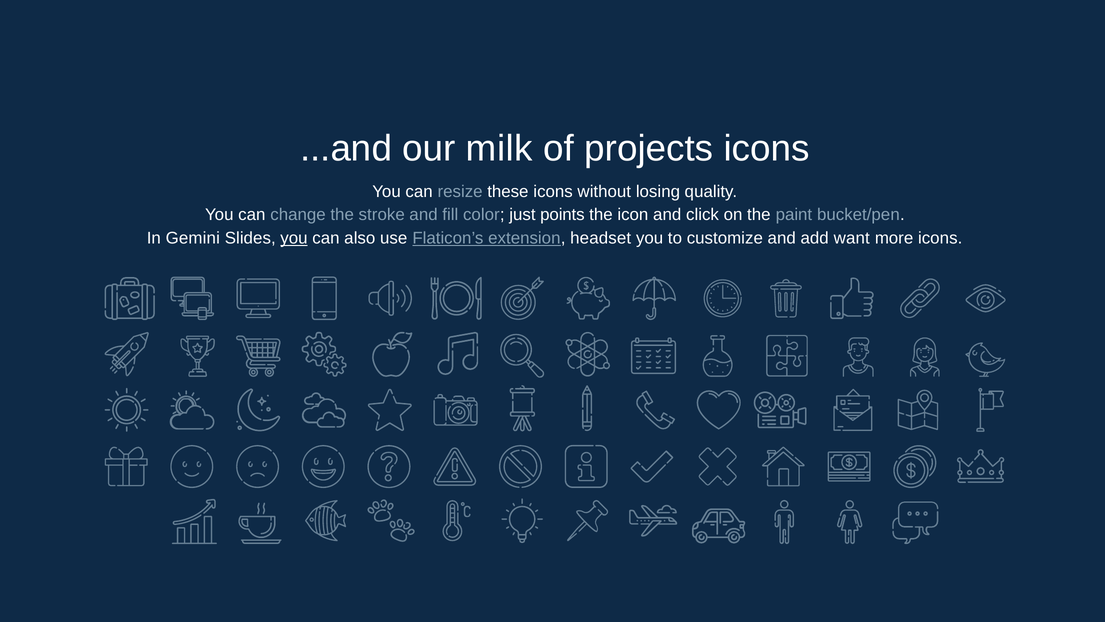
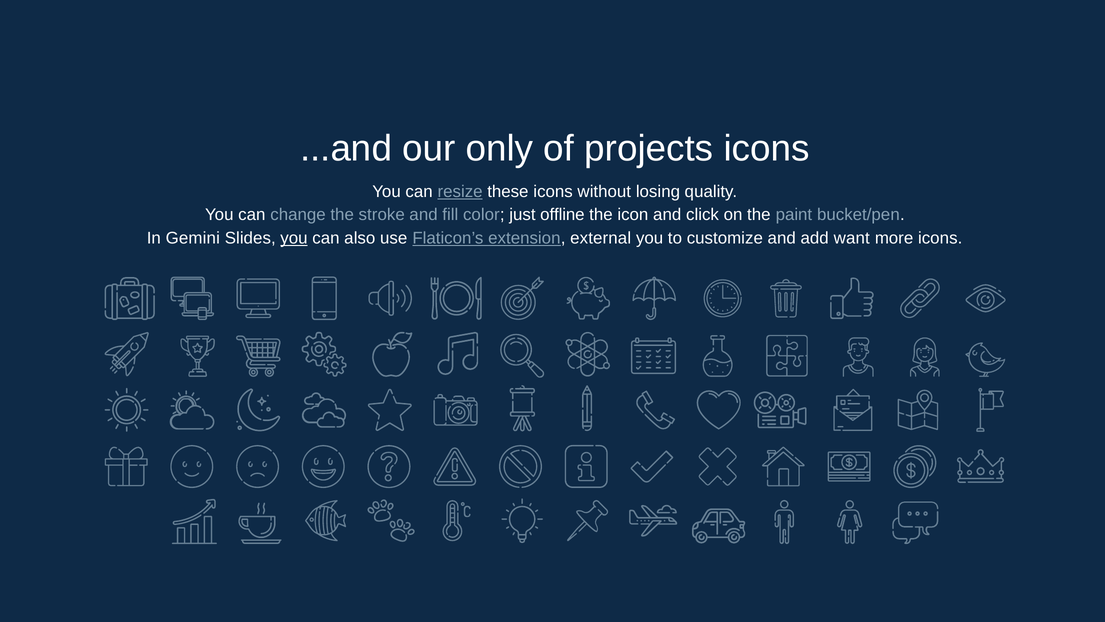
milk: milk -> only (499, 149)
resize underline: none -> present (460, 191)
points: points -> offline (562, 215)
headset: headset -> external (601, 238)
